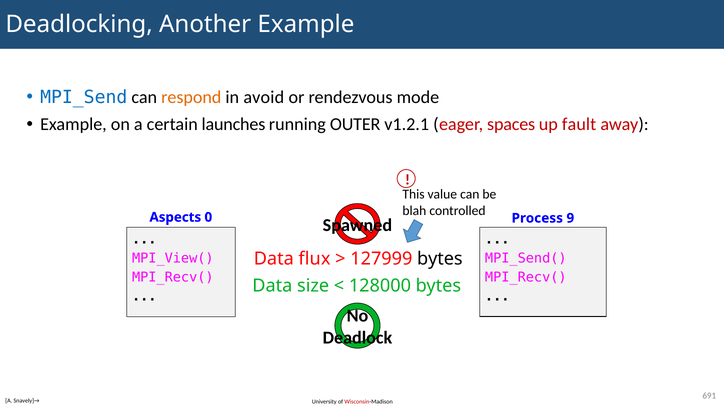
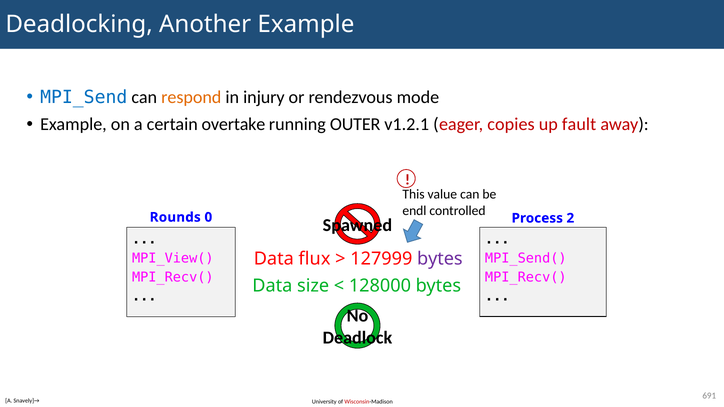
avoid: avoid -> injury (264, 97)
launches: launches -> overtake (233, 124)
spaces: spaces -> copies (511, 124)
blah: blah -> endl (414, 211)
Aspects: Aspects -> Rounds (175, 217)
9: 9 -> 2 (570, 218)
bytes colour: black -> purple (440, 259)
